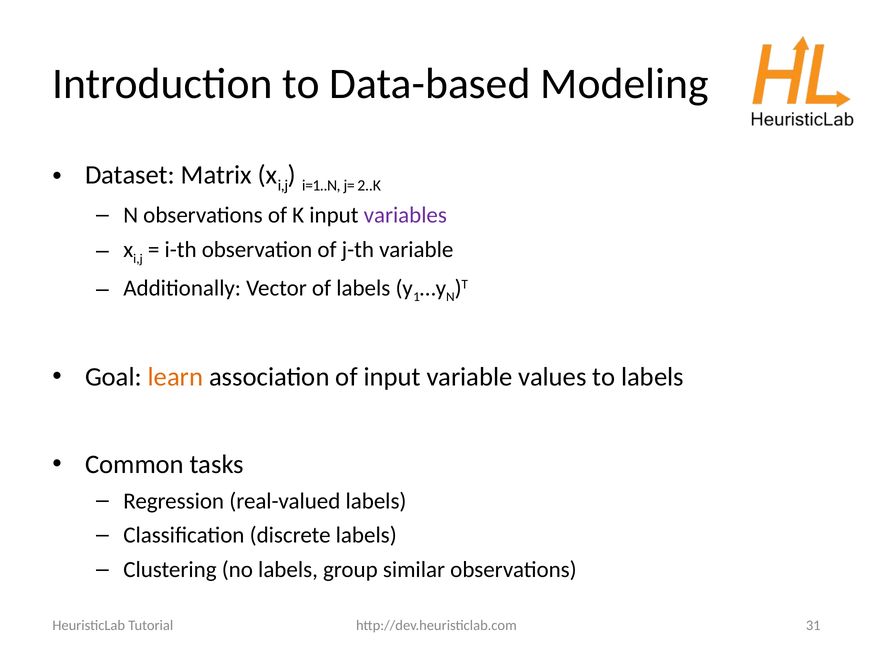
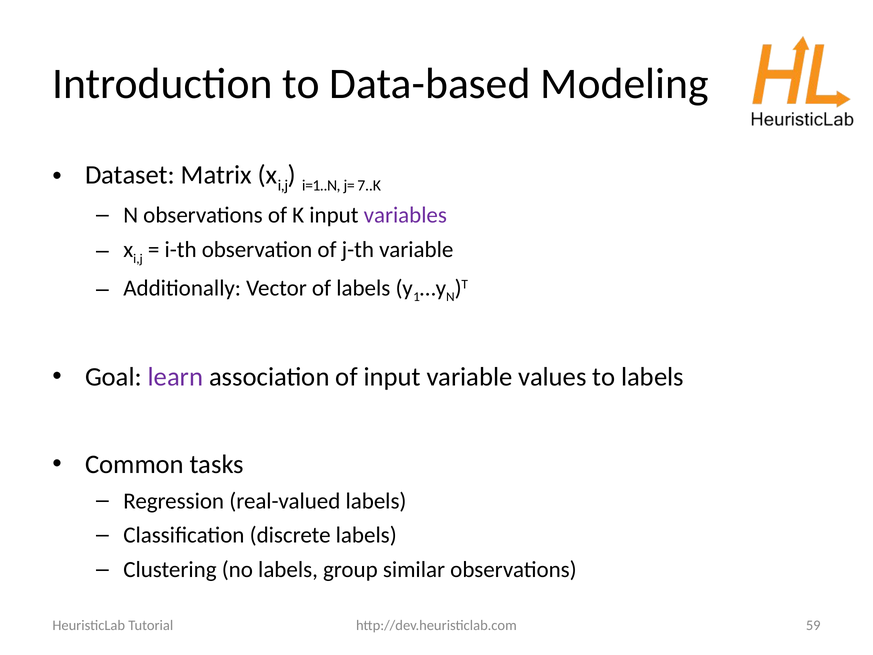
2..K: 2..K -> 7..K (369, 185)
learn colour: orange -> purple (176, 377)
31: 31 -> 59 (813, 625)
